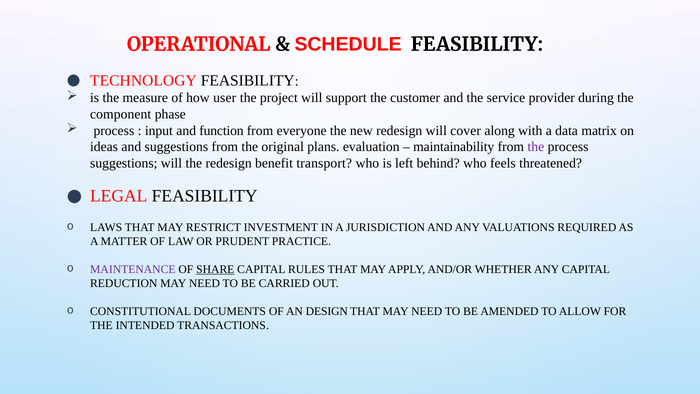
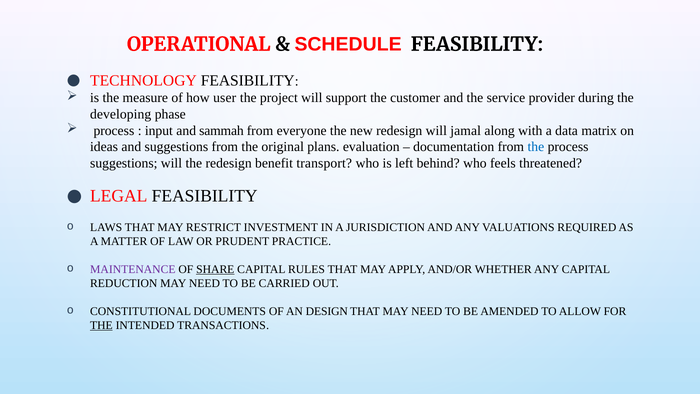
component: component -> developing (121, 114)
function: function -> sammah (221, 130)
cover: cover -> jamal (466, 130)
maintainability: maintainability -> documentation (454, 147)
the colour: purple -> blue (536, 147)
THE underline: none -> present (101, 325)
